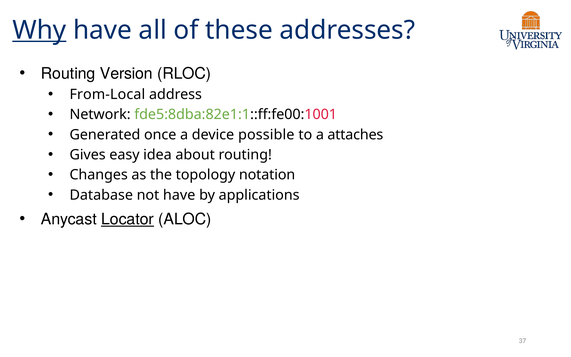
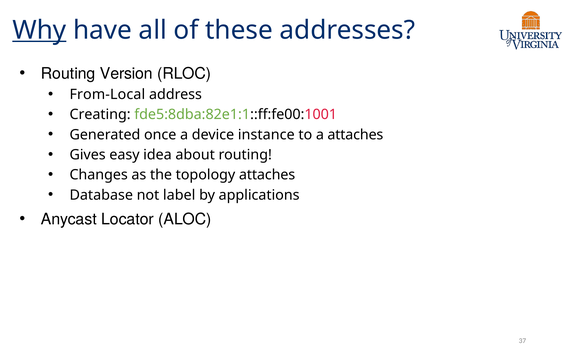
Network: Network -> Creating (100, 115)
possible: possible -> instance (266, 135)
topology notation: notation -> attaches (267, 175)
not have: have -> label (179, 195)
Locator underline: present -> none (127, 219)
